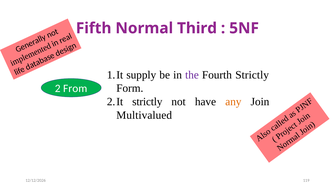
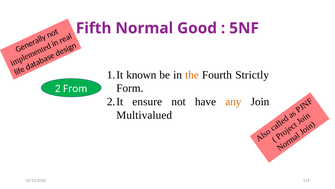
Third: Third -> Good (197, 28)
supply: supply -> known (141, 75)
the colour: purple -> orange (192, 75)
strictly: strictly -> ensure (147, 101)
